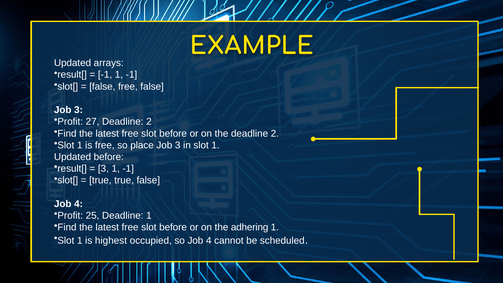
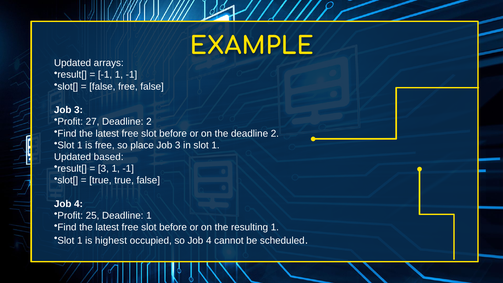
Updated before: before -> based (109, 157)
adhering: adhering -> resulting (250, 227)
